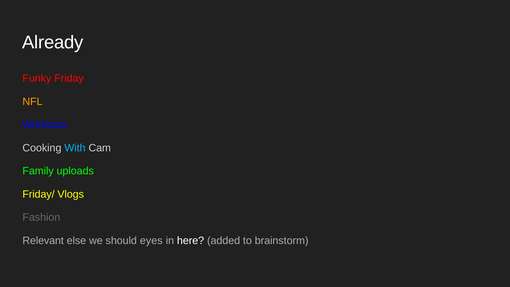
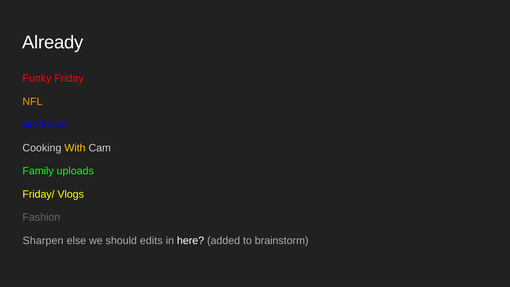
With colour: light blue -> yellow (75, 148)
Relevant: Relevant -> Sharpen (43, 240)
eyes: eyes -> edits (151, 240)
